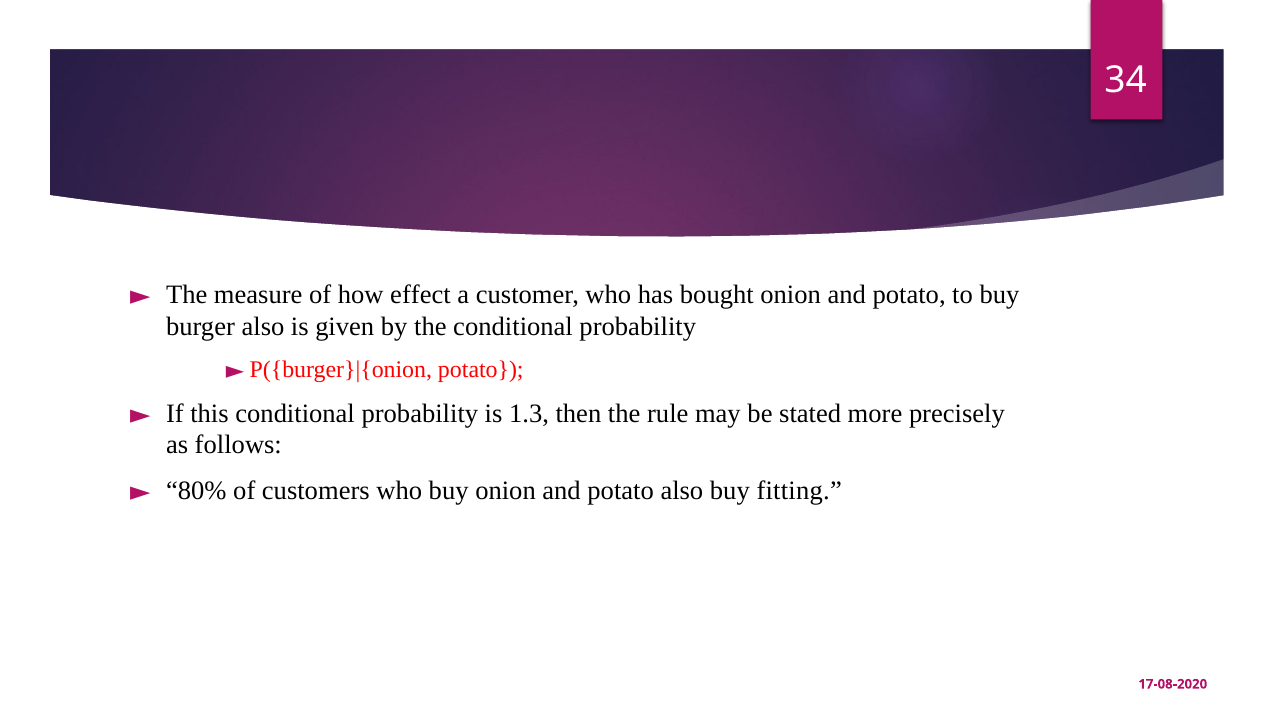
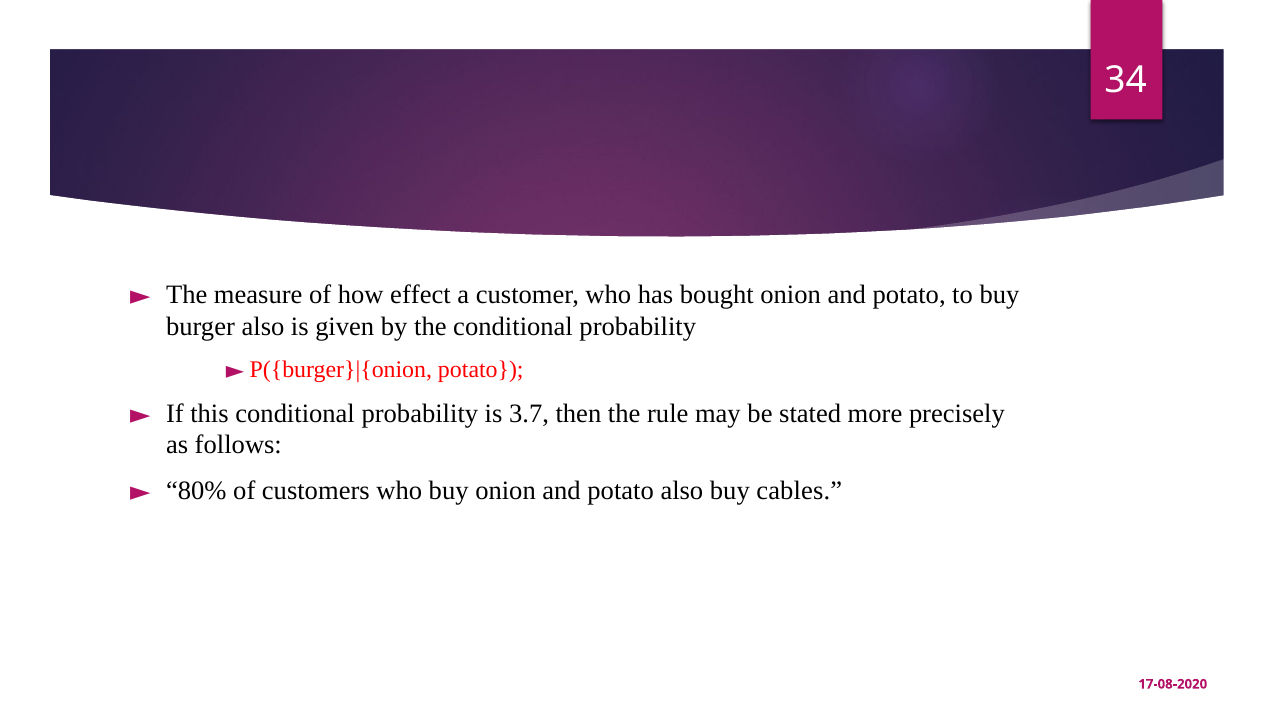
1.3: 1.3 -> 3.7 (529, 414)
fitting: fitting -> cables (799, 491)
